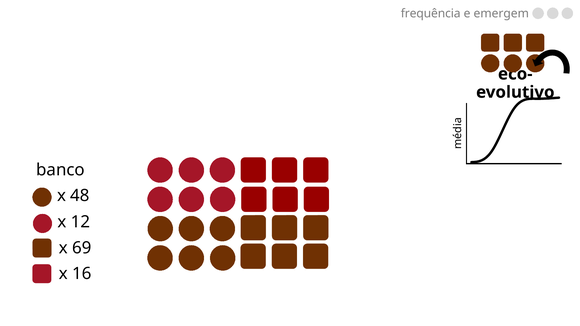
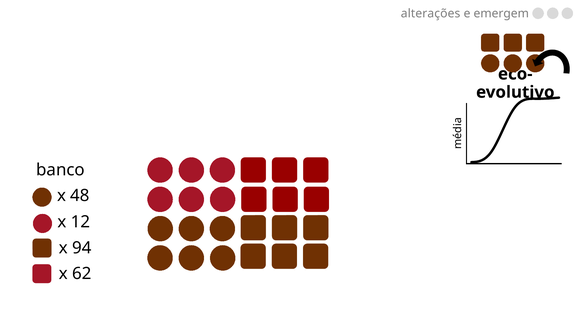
frequência: frequência -> alterações (431, 14)
69: 69 -> 94 (82, 248)
16: 16 -> 62 (82, 274)
